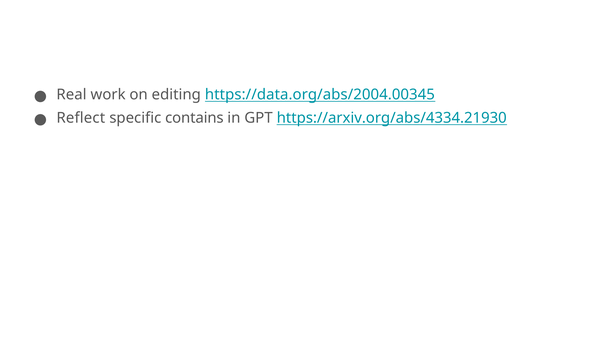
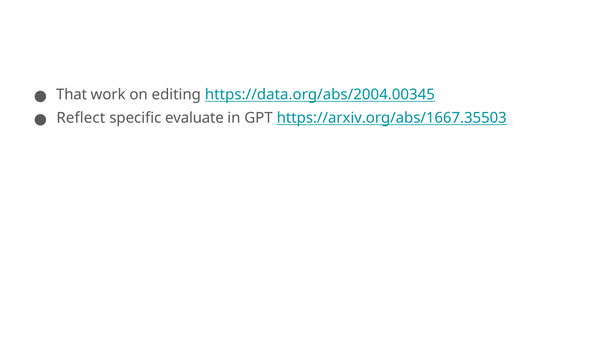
Real: Real -> That (72, 95)
contains: contains -> evaluate (194, 118)
https://arxiv.org/abs/4334.21930: https://arxiv.org/abs/4334.21930 -> https://arxiv.org/abs/1667.35503 (392, 118)
